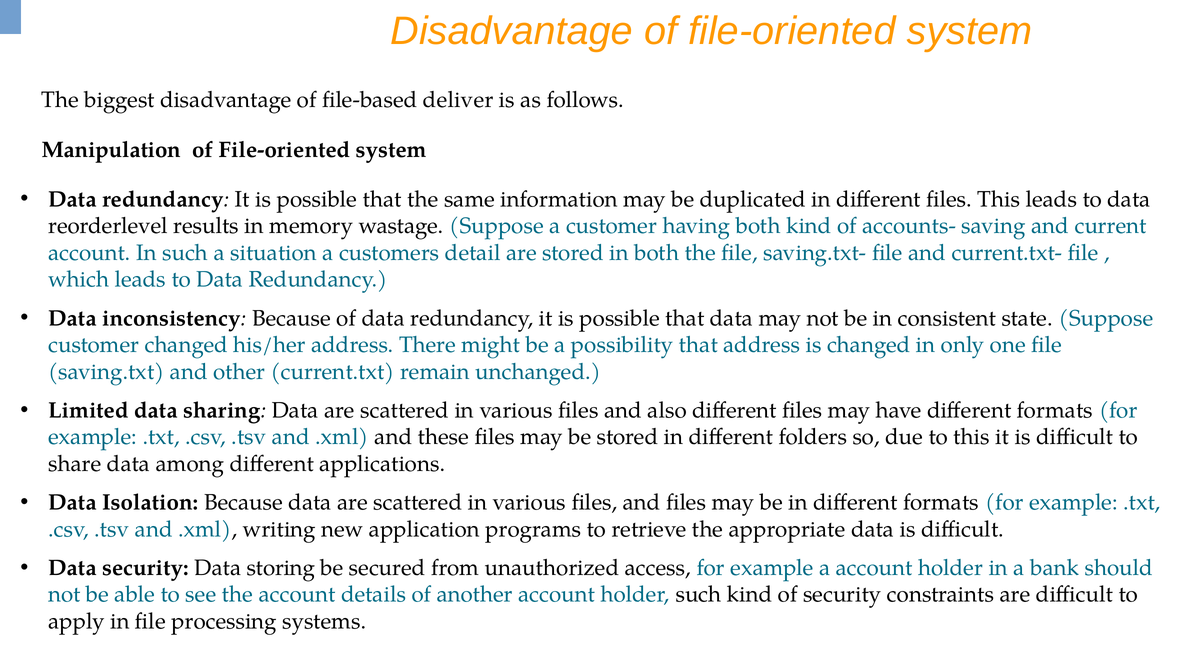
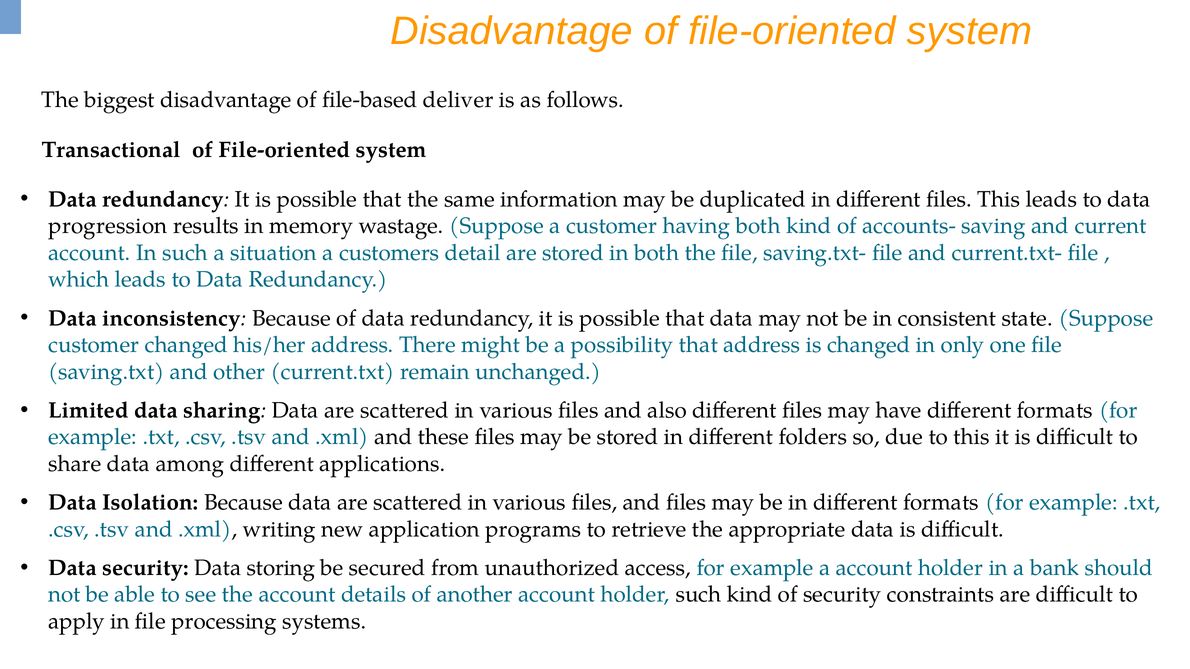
Manipulation: Manipulation -> Transactional (111, 150)
reorderlevel: reorderlevel -> progression (108, 226)
